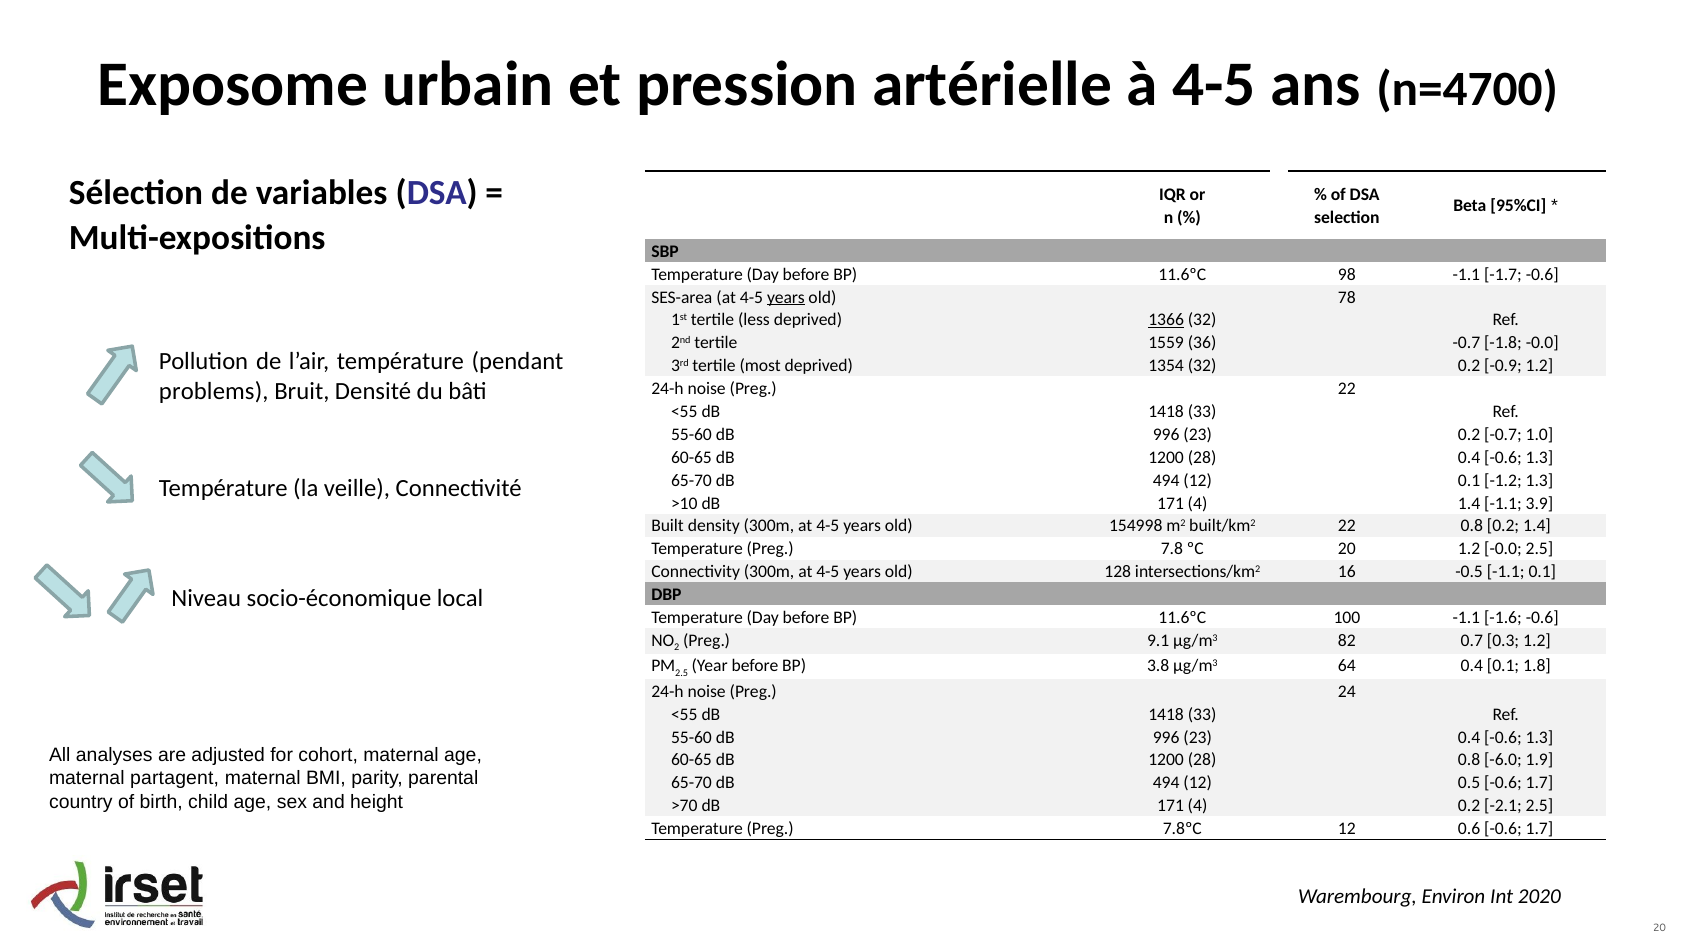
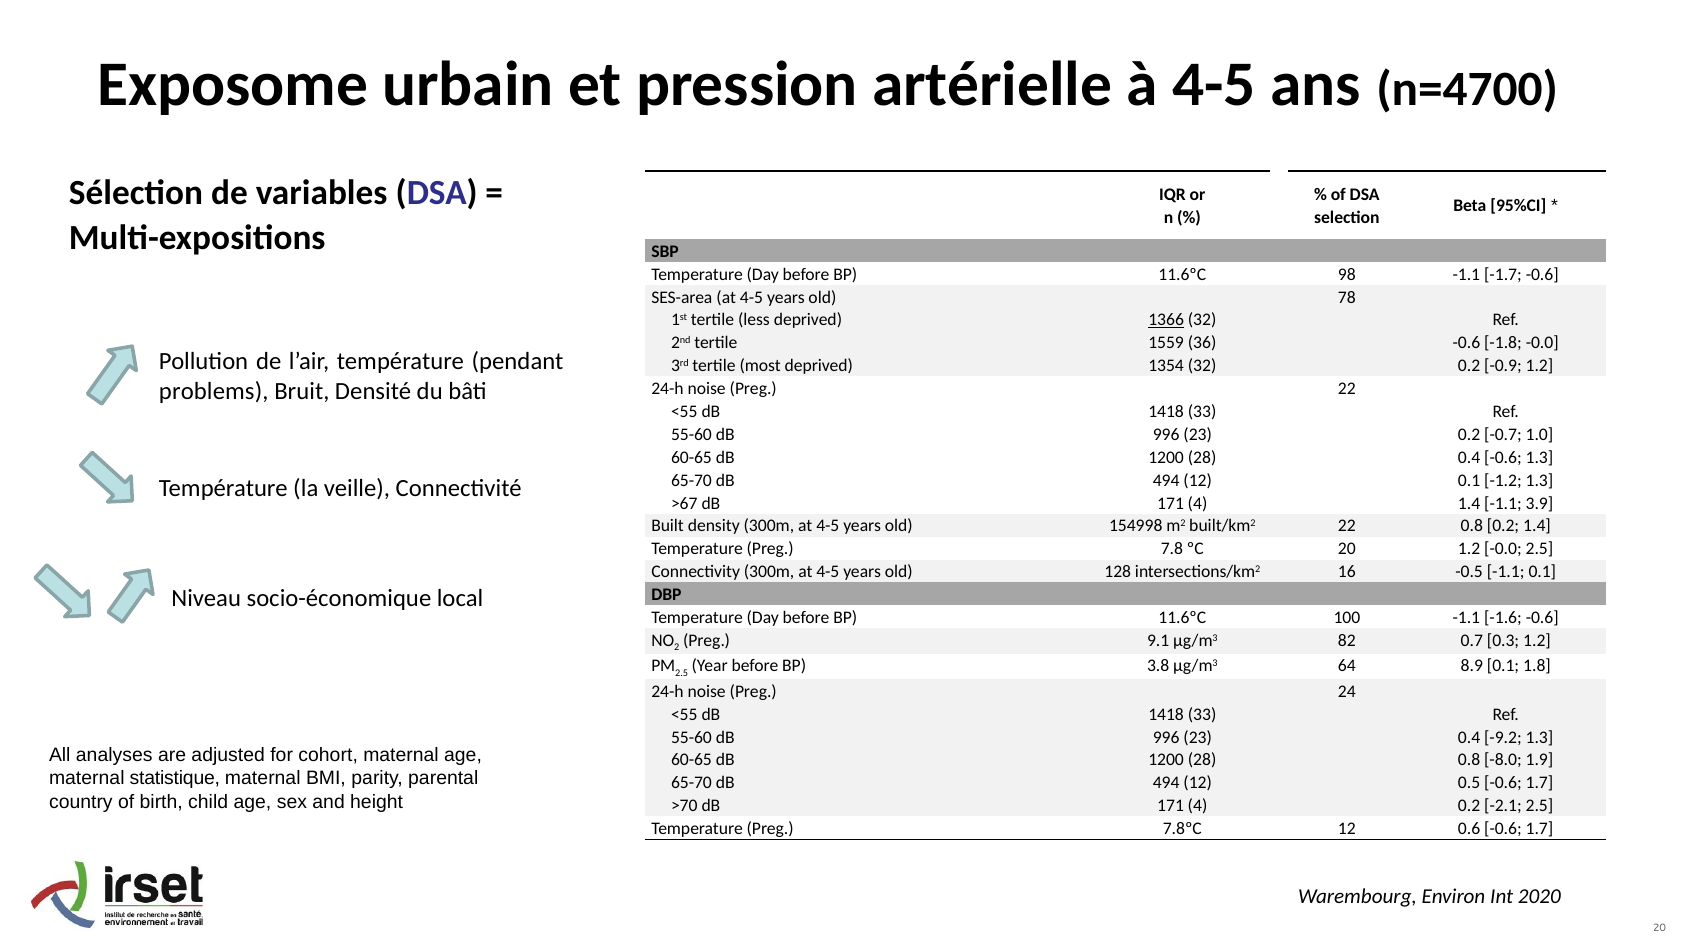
years underline: present -> none (786, 297)
36 -0.7: -0.7 -> -0.6 (1466, 343)
>10: >10 -> >67 (684, 503)
64 0.4: 0.4 -> 8.9 (1472, 666)
23 0.4 -0.6: -0.6 -> -9.2 (1503, 737)
-6.0: -6.0 -> -8.0 (1503, 760)
partagent: partagent -> statistique (175, 778)
